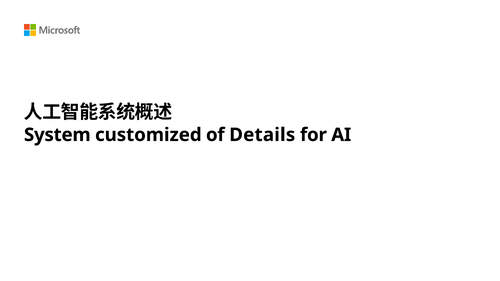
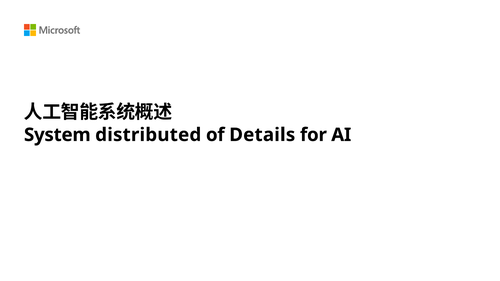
customized: customized -> distributed (148, 135)
